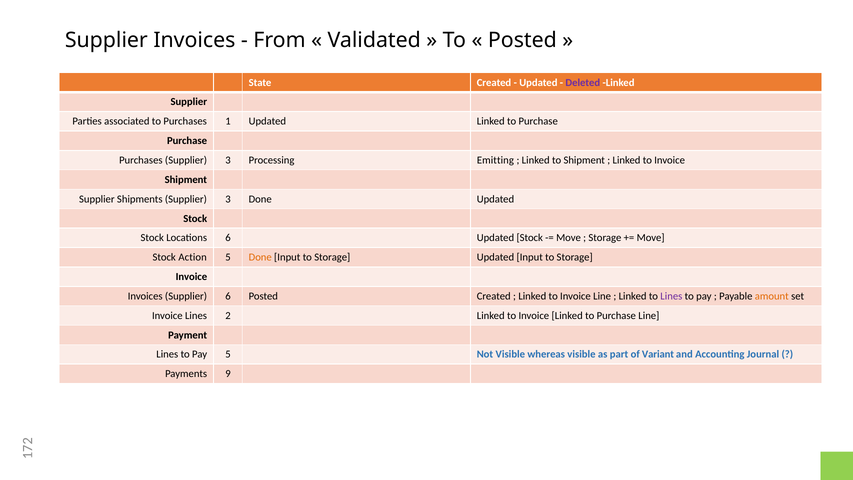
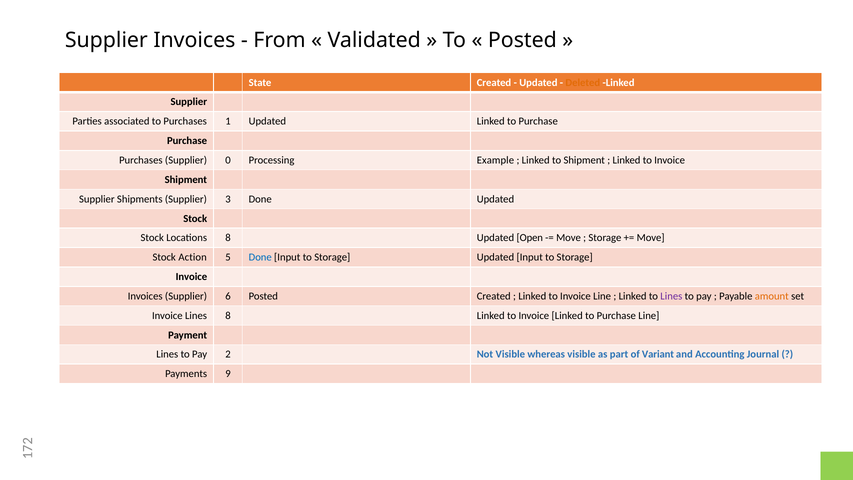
Deleted colour: purple -> orange (583, 82)
Purchases Supplier 3: 3 -> 0 (228, 160)
Emitting: Emitting -> Example (495, 160)
Locations 6: 6 -> 8 (228, 238)
Stock: Stock -> Open (530, 238)
Done colour: orange -> blue (260, 257)
Lines 2: 2 -> 8 (228, 315)
Pay 5: 5 -> 2 (228, 354)
